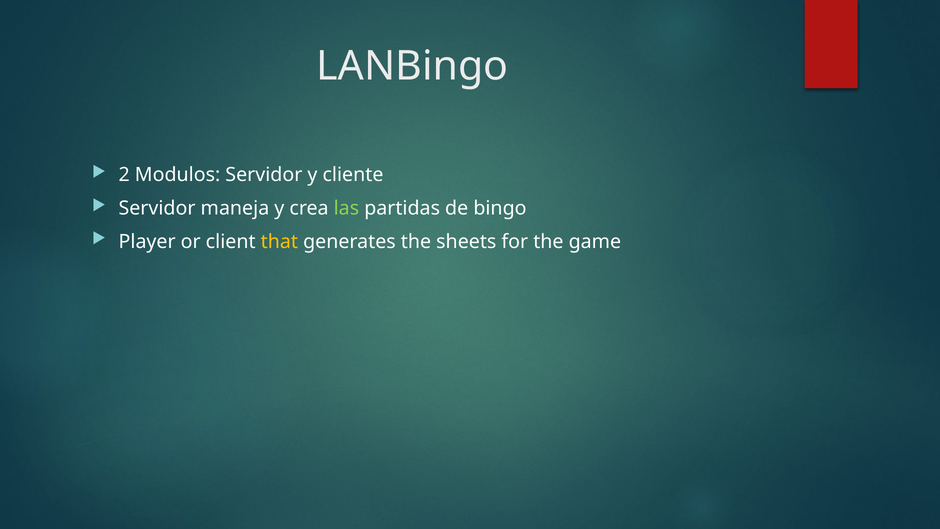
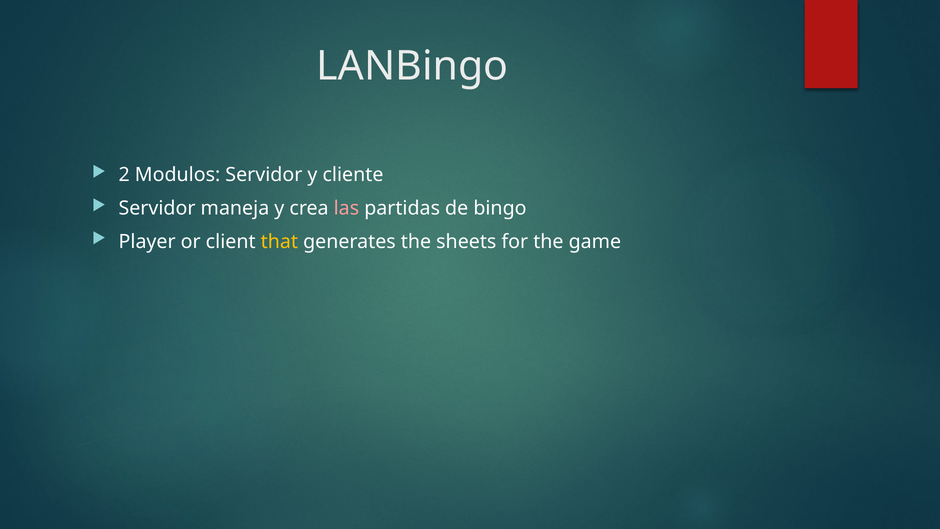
las colour: light green -> pink (346, 208)
